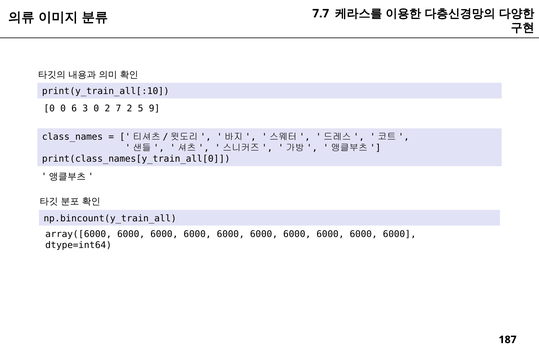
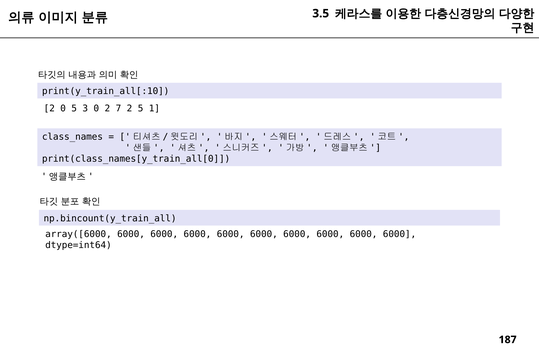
7.7: 7.7 -> 3.5 (321, 13)
0: 0 -> 2 (49, 108)
0 6: 6 -> 5 (74, 108)
9: 9 -> 1 (154, 108)
